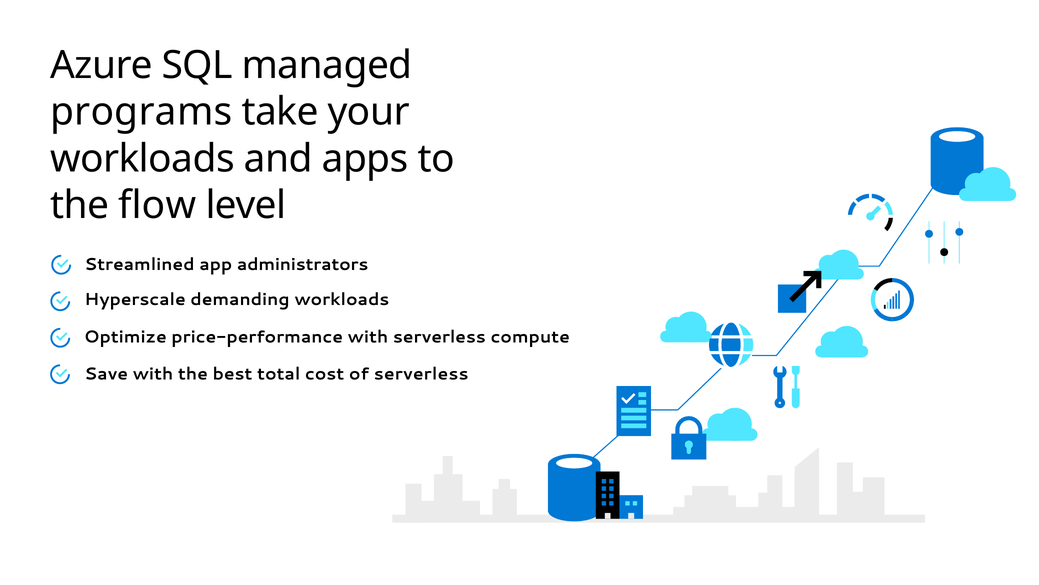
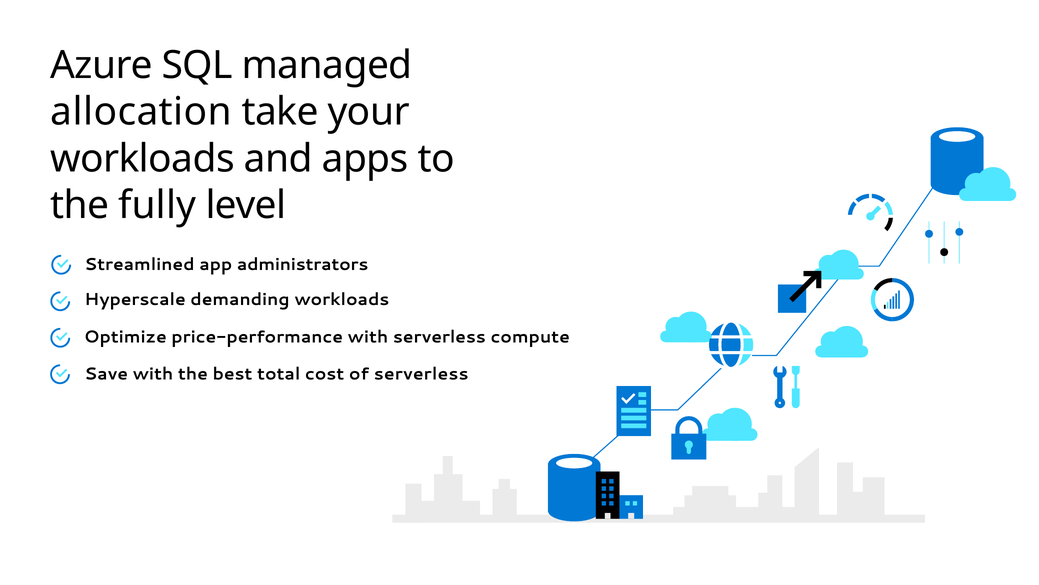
programs: programs -> allocation (141, 112)
flow: flow -> fully (157, 205)
